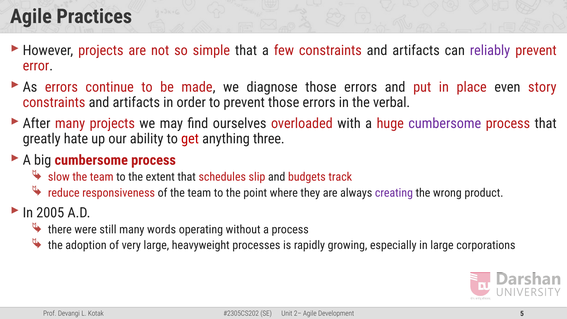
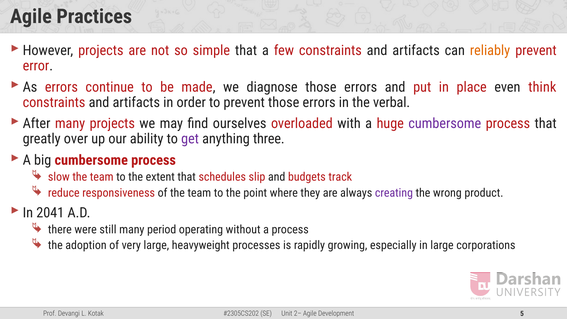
reliably colour: purple -> orange (490, 51)
story: story -> think (542, 87)
hate: hate -> over (76, 139)
get colour: red -> purple (190, 139)
2005: 2005 -> 2041 (50, 213)
words: words -> period (162, 230)
